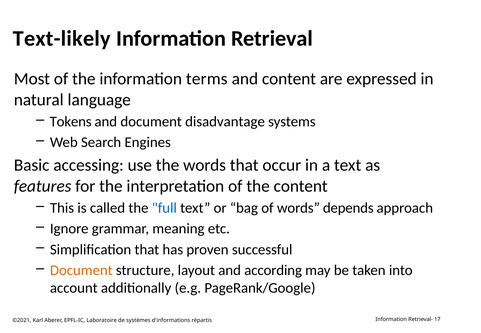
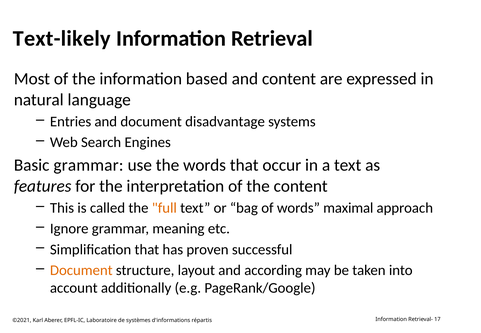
terms: terms -> based (207, 79)
Tokens: Tokens -> Entries (71, 122)
Basic accessing: accessing -> grammar (88, 165)
full colour: blue -> orange (164, 208)
depends: depends -> maximal (348, 208)
